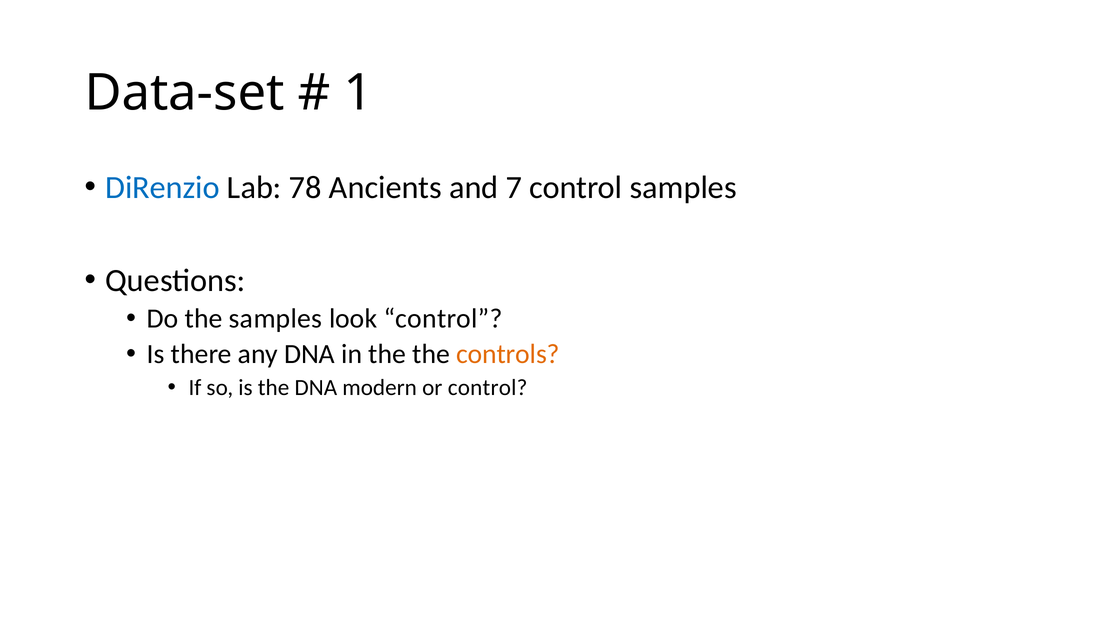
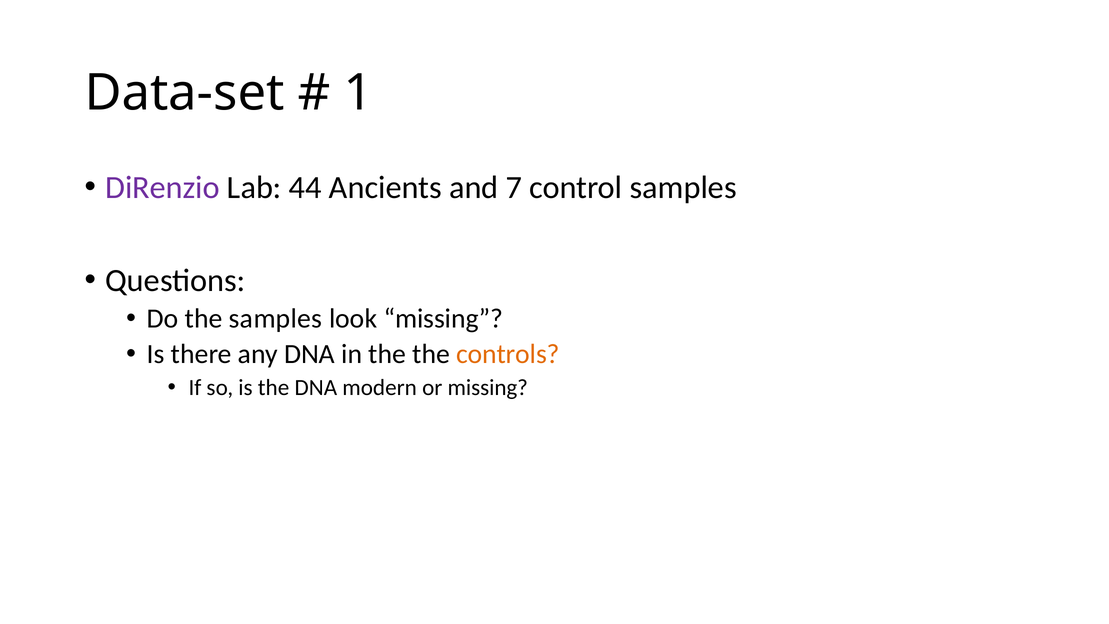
DiRenzio colour: blue -> purple (163, 187)
78: 78 -> 44 (305, 187)
look control: control -> missing (443, 319)
or control: control -> missing (488, 387)
